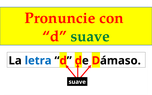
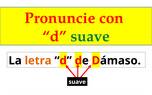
letra colour: blue -> orange (38, 61)
